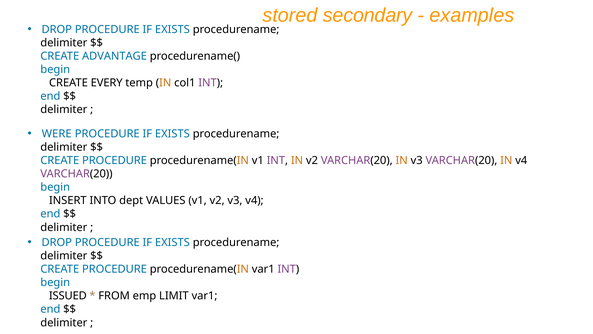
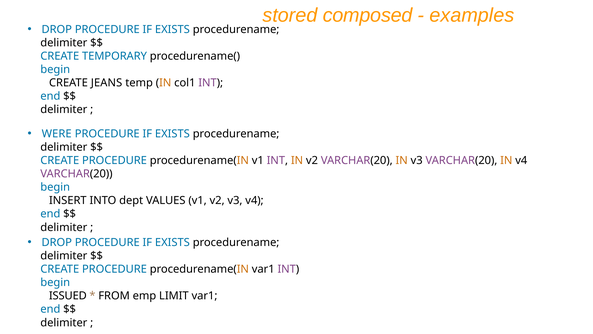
secondary: secondary -> composed (368, 15)
ADVANTAGE: ADVANTAGE -> TEMPORARY (114, 56)
EVERY: EVERY -> JEANS (107, 83)
